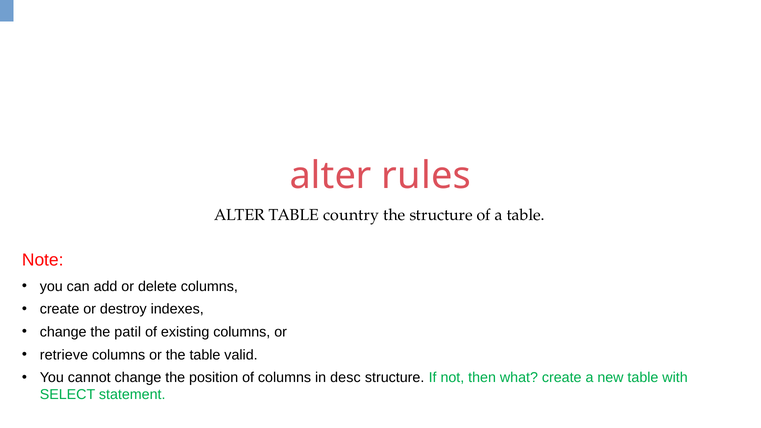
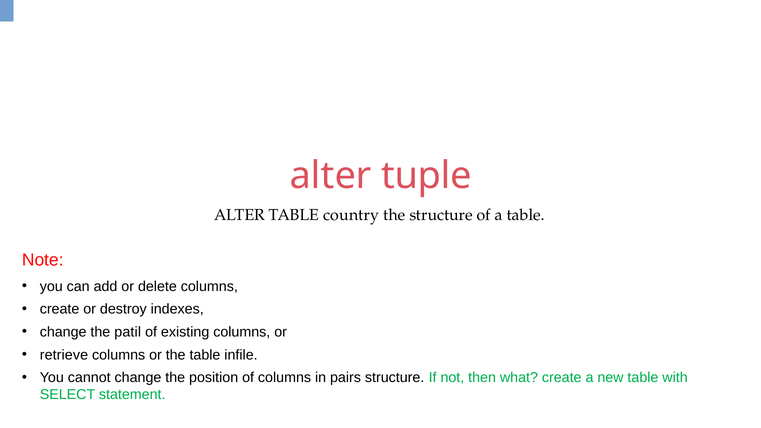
rules: rules -> tuple (427, 176)
valid: valid -> infile (241, 355)
desc: desc -> pairs (346, 378)
